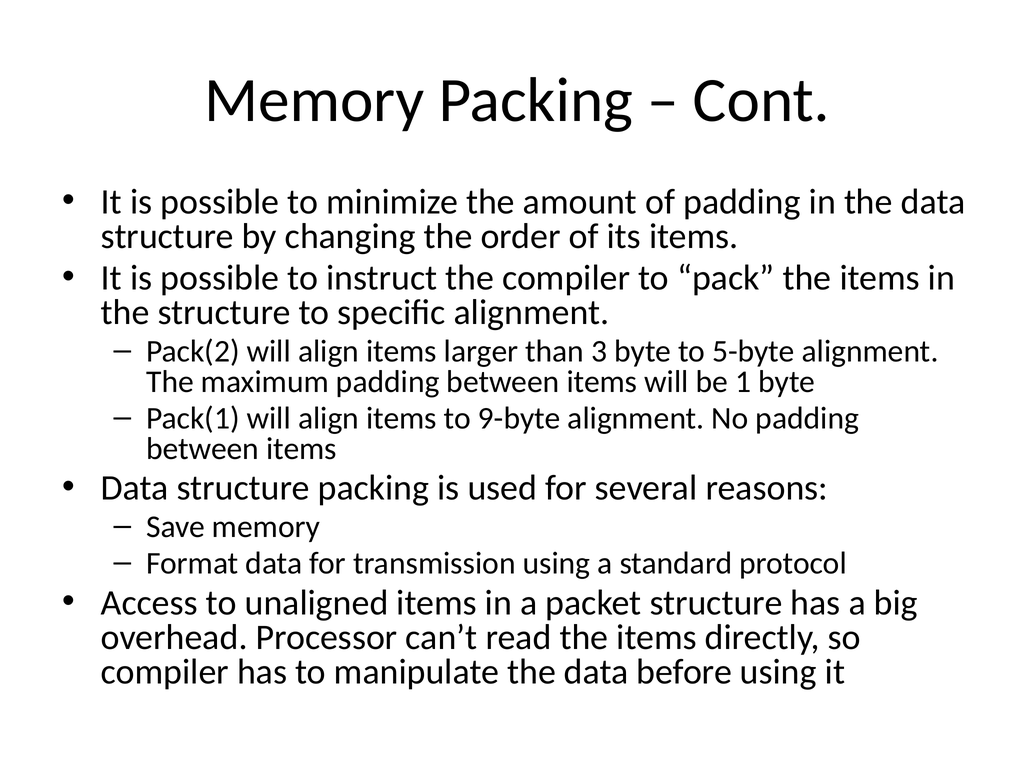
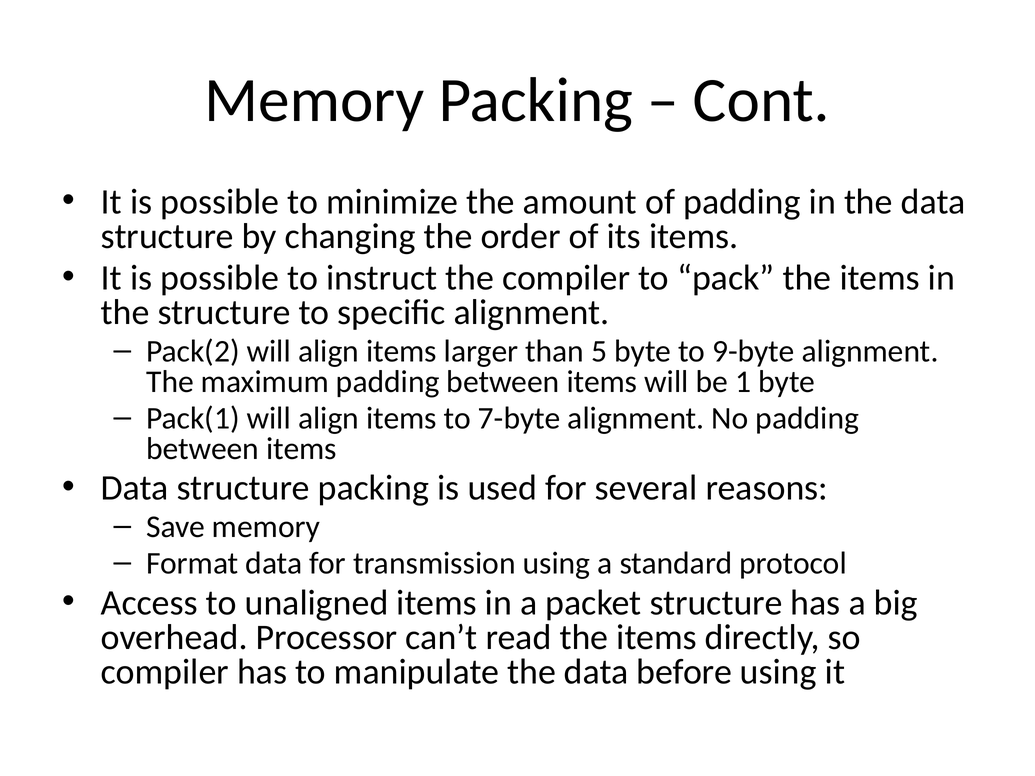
3: 3 -> 5 (599, 351)
5-byte: 5-byte -> 9-byte (753, 351)
9-byte: 9-byte -> 7-byte (519, 418)
